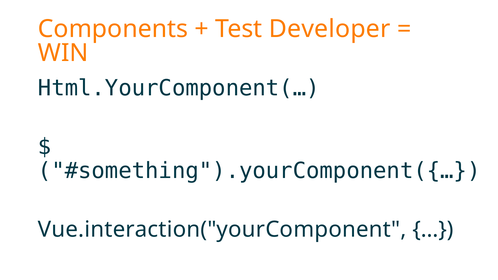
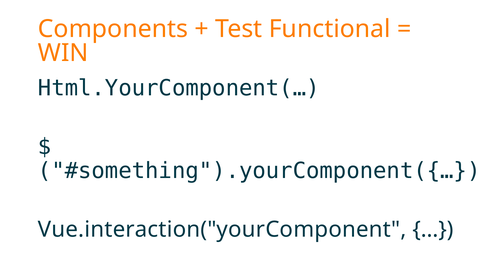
Developer: Developer -> Functional (330, 29)
